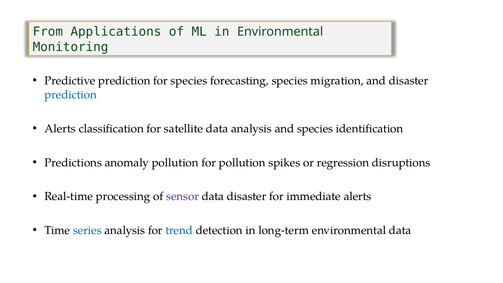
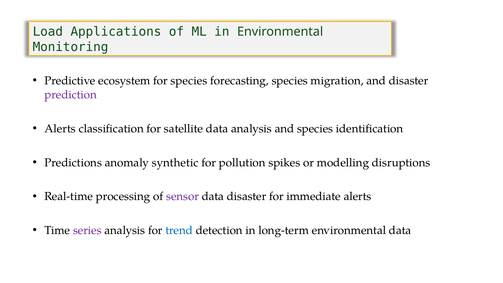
From: From -> Load (48, 32)
Predictive prediction: prediction -> ecosystem (124, 81)
prediction colour: blue -> purple (71, 95)
anomaly pollution: pollution -> synthetic (175, 163)
regression: regression -> modelling (343, 163)
series colour: blue -> purple (87, 230)
